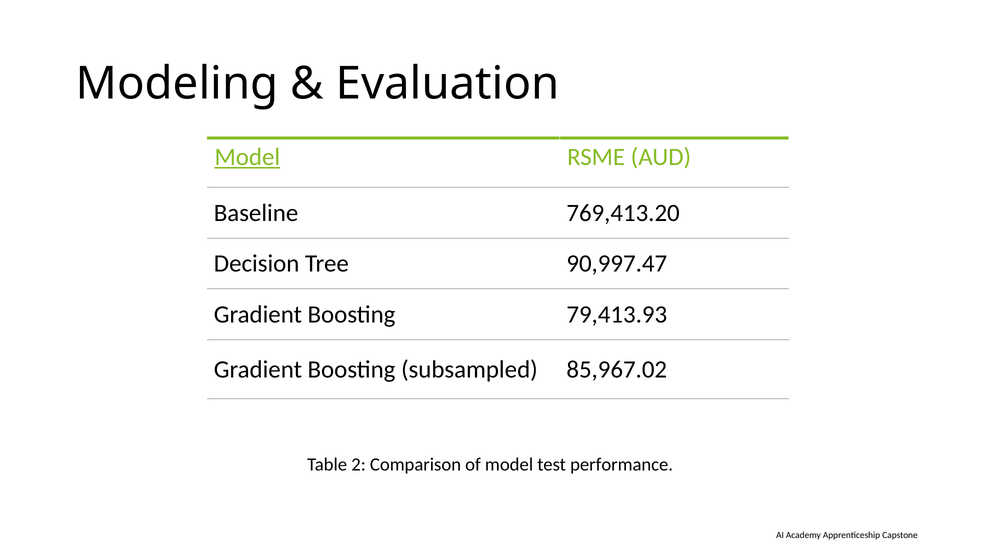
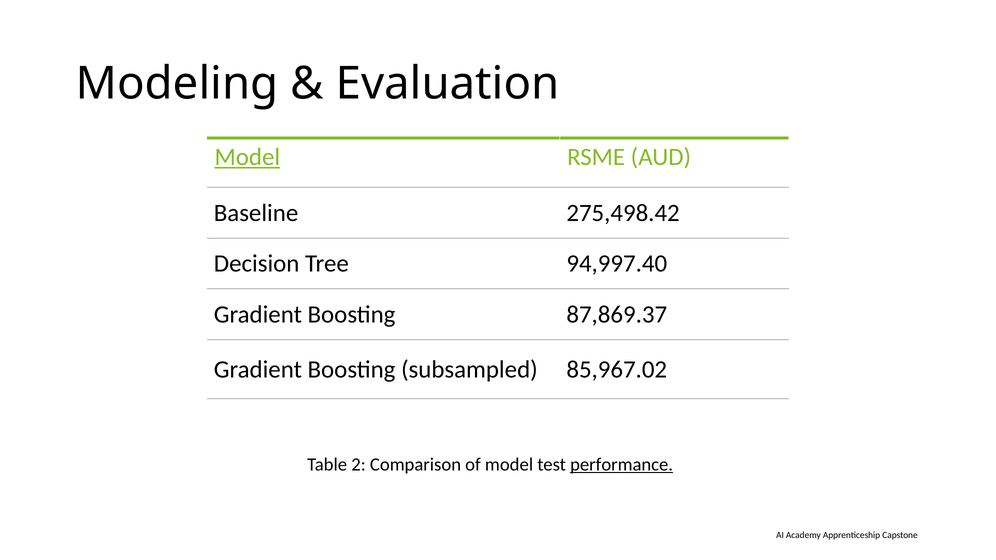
769,413.20: 769,413.20 -> 275,498.42 (623, 213)
90,997.47: 90,997.47 -> 94,997.40 (617, 264)
79,413.93: 79,413.93 -> 87,869.37 (617, 315)
performance underline: none -> present (622, 465)
